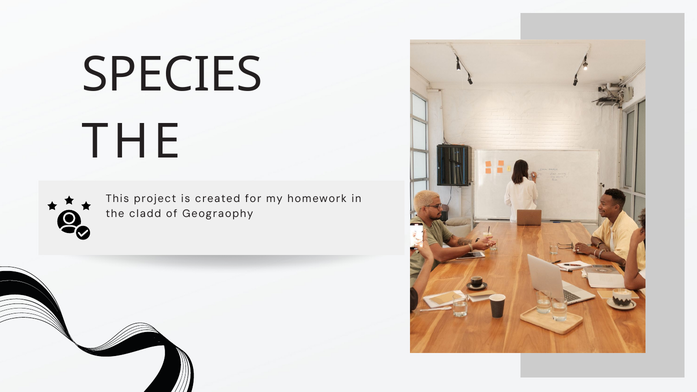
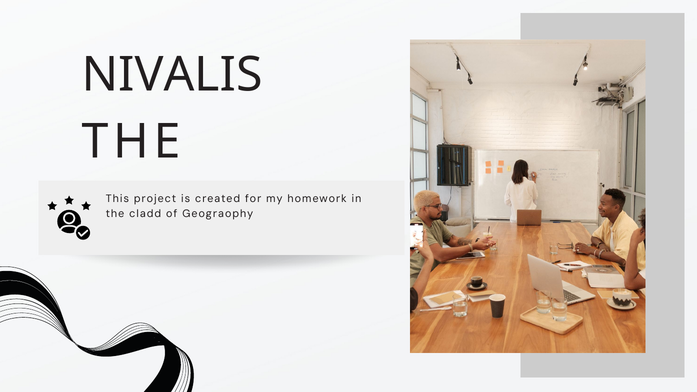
SPECIES: SPECIES -> NIVALIS (172, 75)
